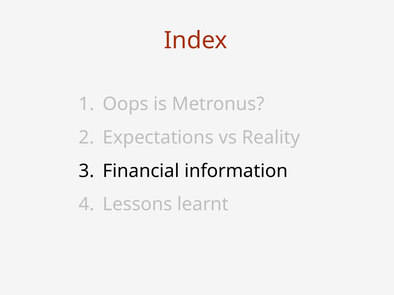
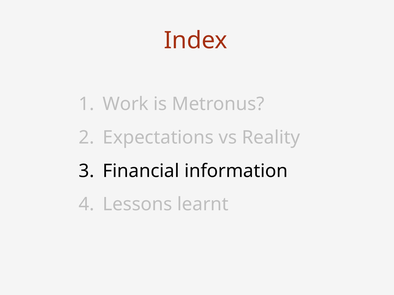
Oops: Oops -> Work (126, 104)
